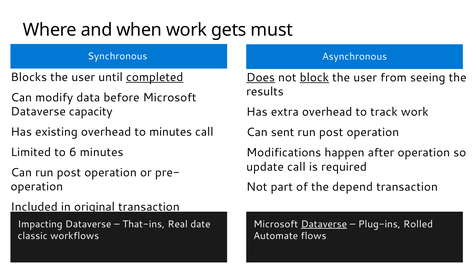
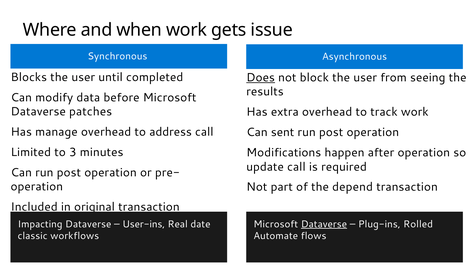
must: must -> issue (272, 30)
completed underline: present -> none (155, 77)
block underline: present -> none (314, 77)
capacity: capacity -> patches (91, 112)
existing: existing -> manage (56, 132)
to minutes: minutes -> address (171, 132)
6: 6 -> 3 (73, 152)
That-ins: That-ins -> User-ins (144, 224)
